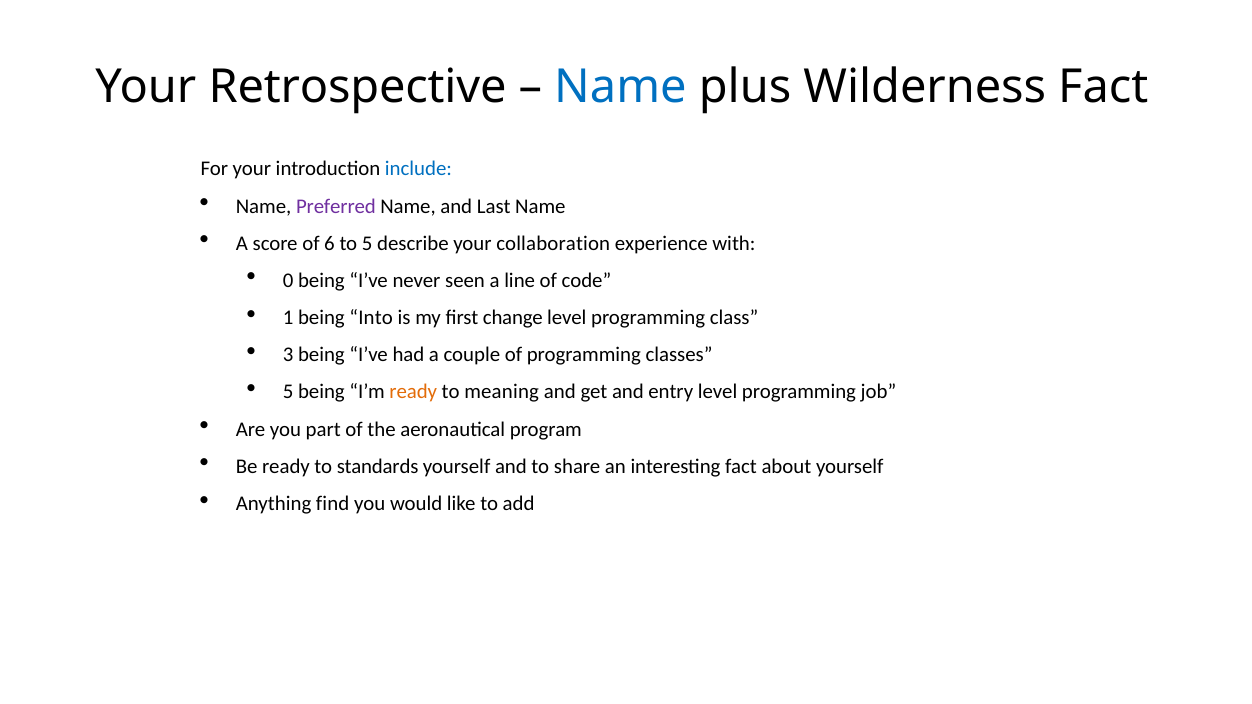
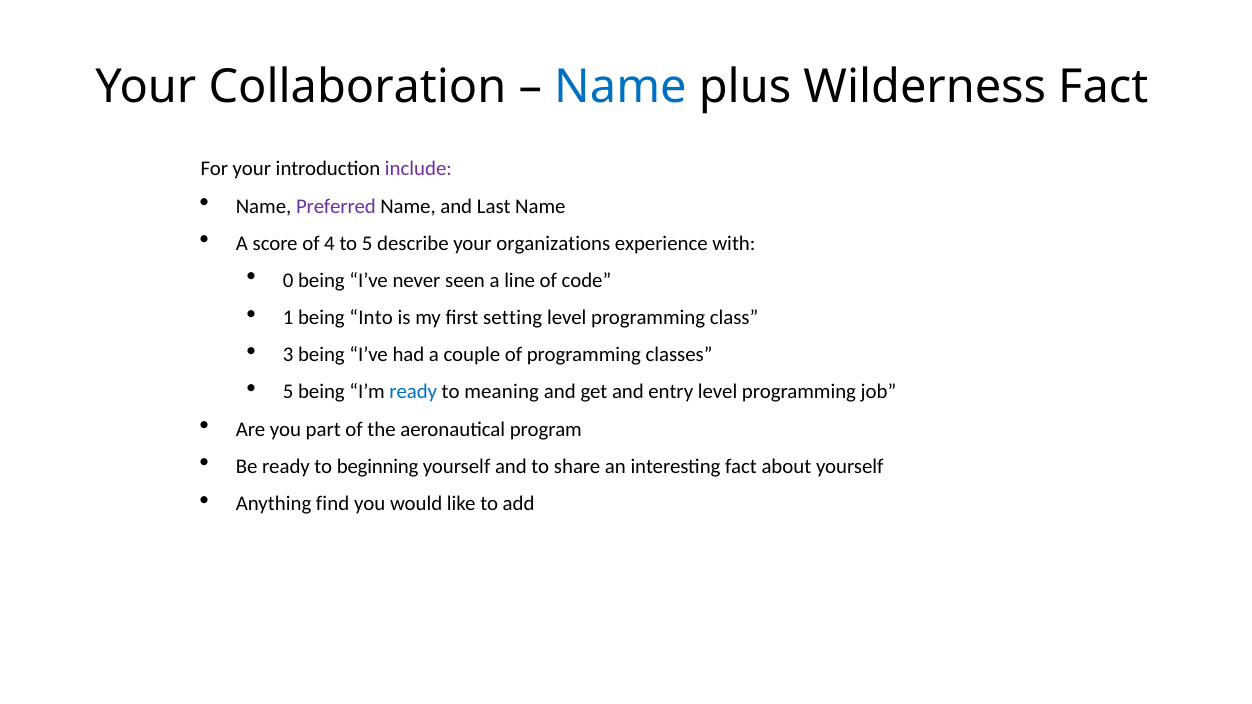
Retrospective: Retrospective -> Collaboration (357, 87)
include colour: blue -> purple (418, 169)
6: 6 -> 4 (329, 243)
collaboration: collaboration -> organizations (553, 243)
change: change -> setting (513, 318)
ready colour: orange -> blue (413, 392)
standards: standards -> beginning (378, 467)
